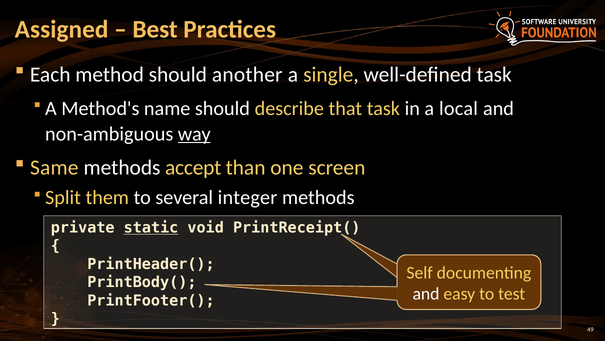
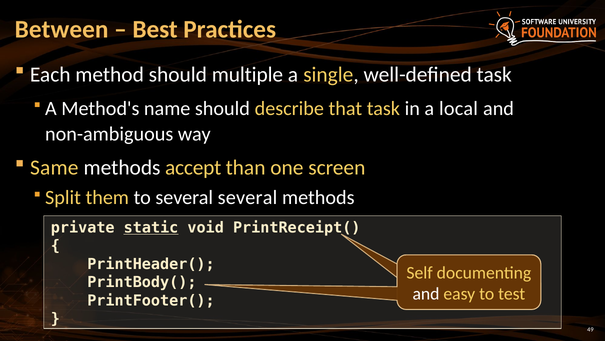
Assigned: Assigned -> Between (62, 29)
another: another -> multiple (247, 75)
way underline: present -> none (194, 134)
several integer: integer -> several (247, 197)
